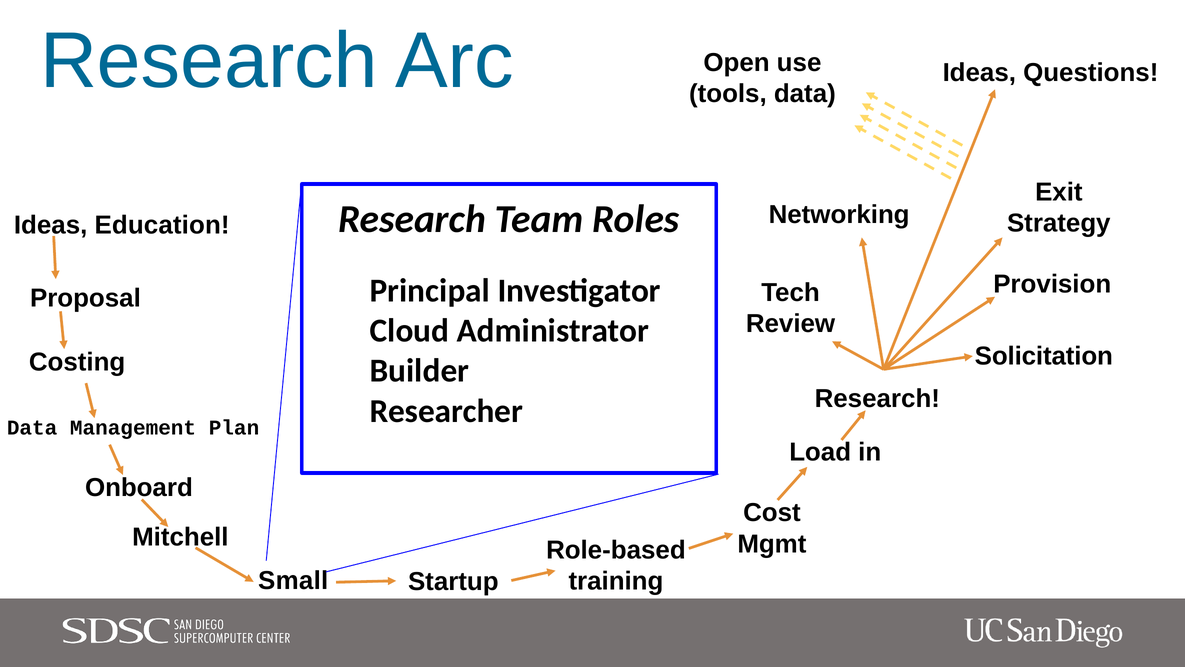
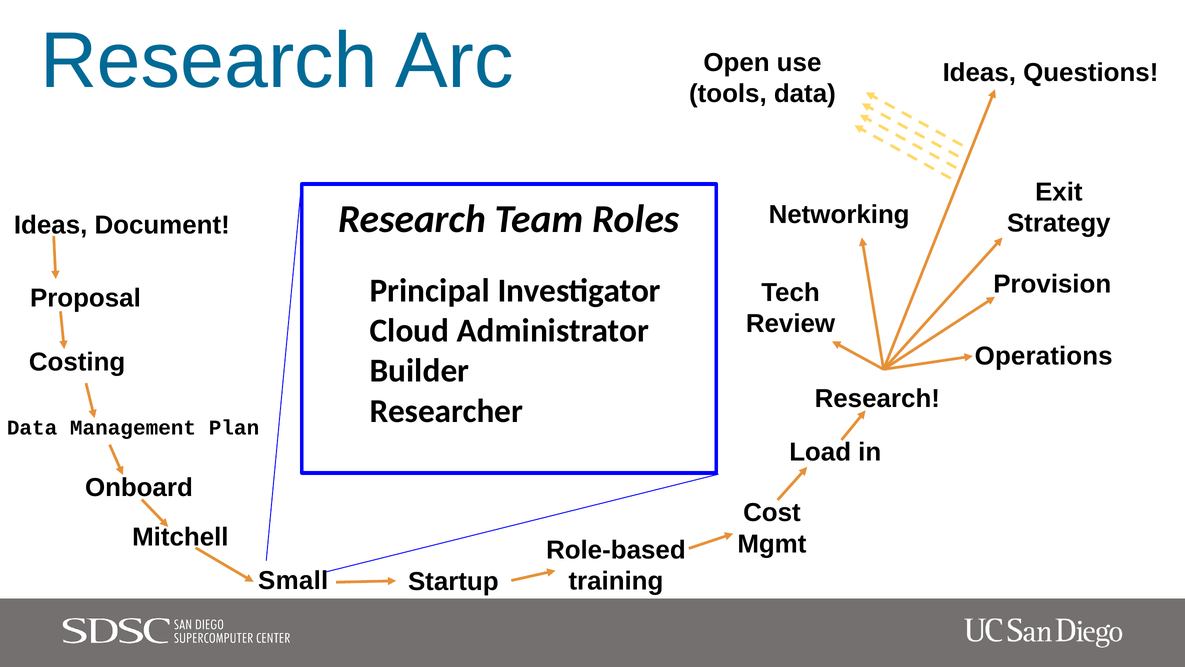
Education: Education -> Document (162, 225)
Solicitation: Solicitation -> Operations (1044, 356)
